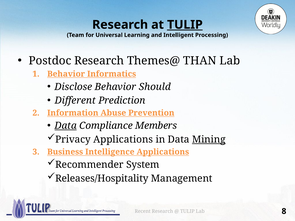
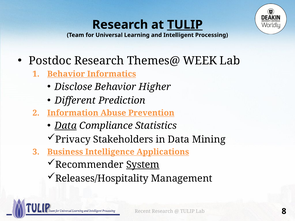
THAN: THAN -> WEEK (200, 61)
Should: Should -> Higher (155, 87)
Members: Members -> Statistics (156, 126)
Privacy Applications: Applications -> Stakeholders (123, 140)
Mining underline: present -> none (209, 140)
System underline: none -> present (143, 165)
